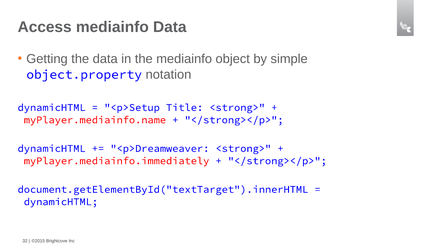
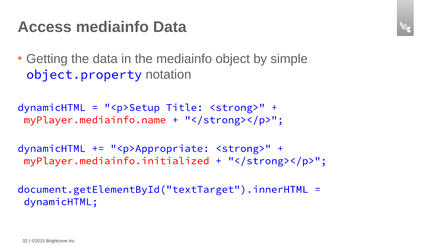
<p>Dreamweaver: <p>Dreamweaver -> <p>Appropriate (160, 148)
myPlayer.mediainfo.immediately: myPlayer.mediainfo.immediately -> myPlayer.mediainfo.initialized (117, 161)
